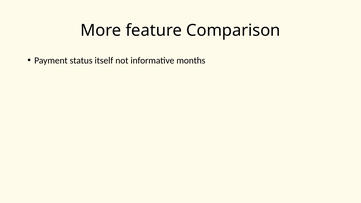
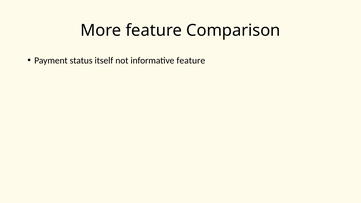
informative months: months -> feature (191, 60)
